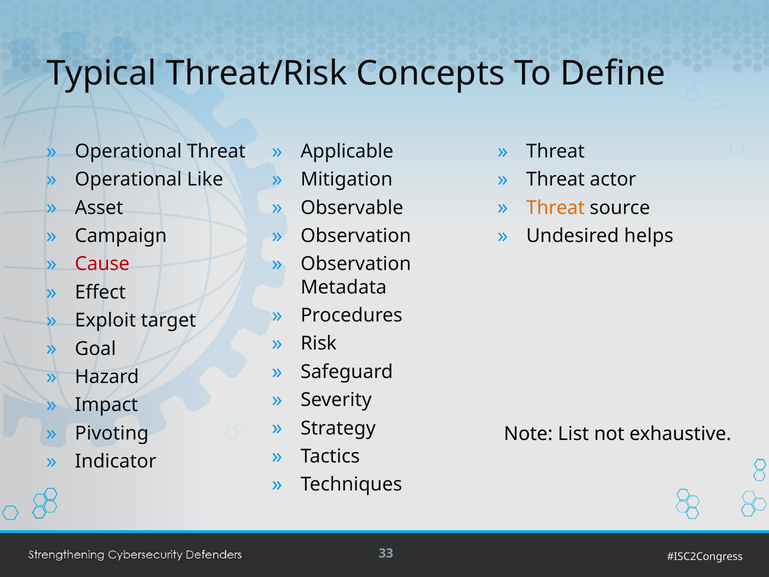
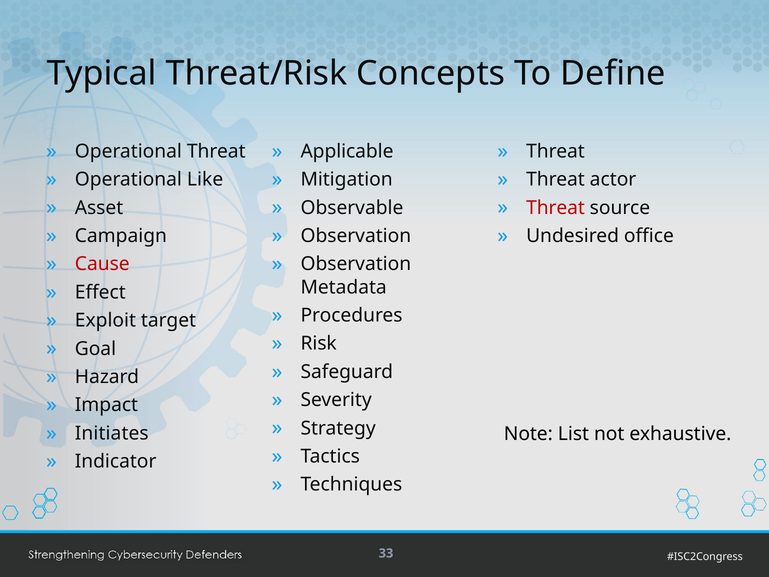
Threat colour: orange -> red (555, 208)
helps: helps -> office (649, 236)
Pivoting: Pivoting -> Initiates (112, 433)
